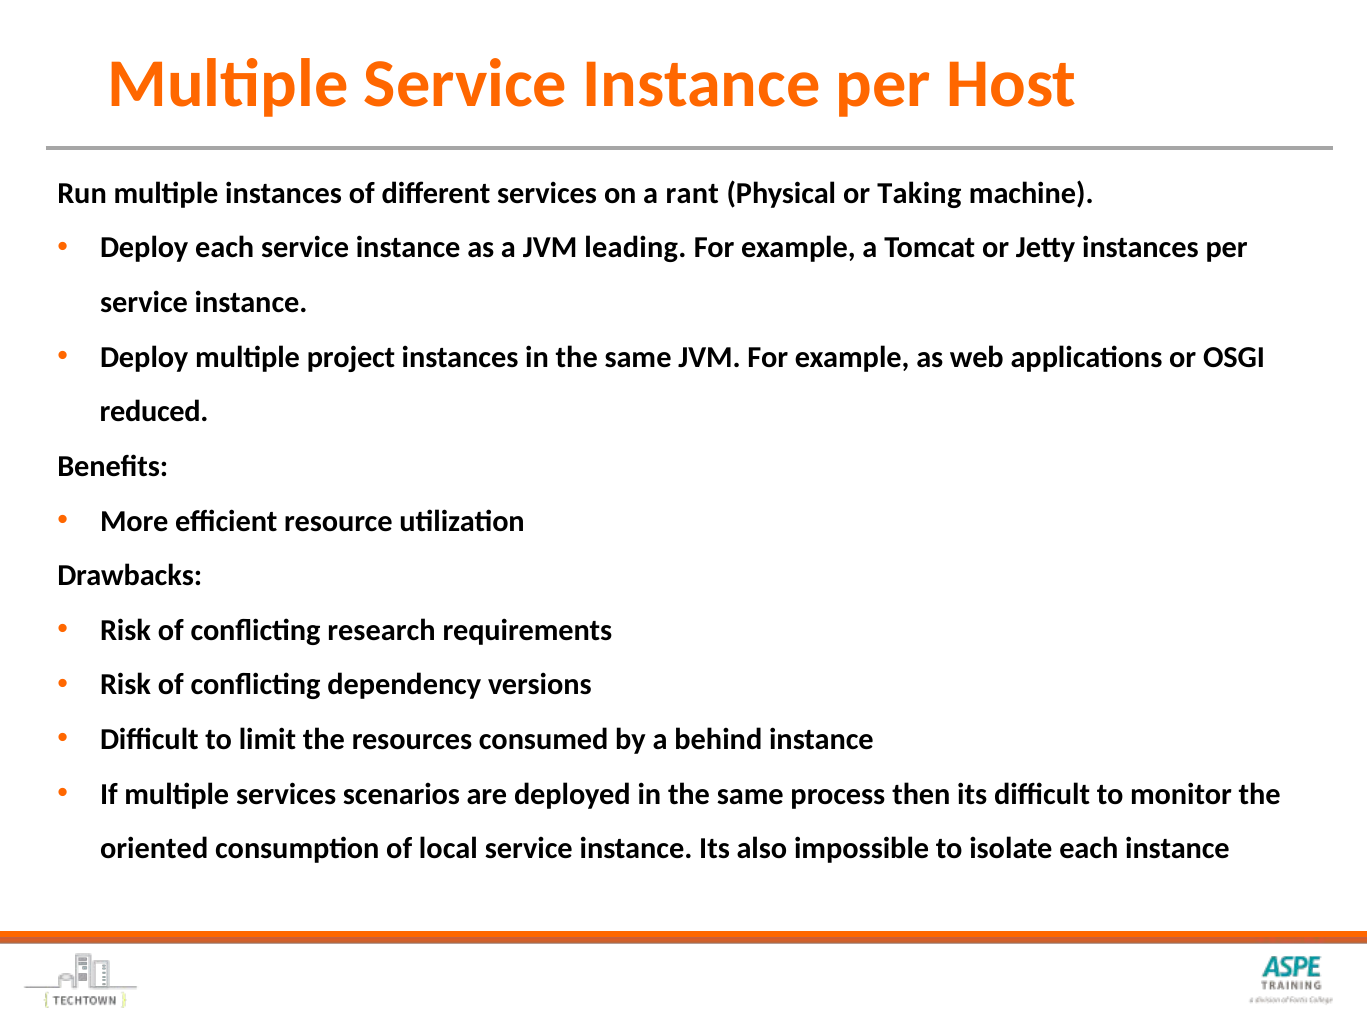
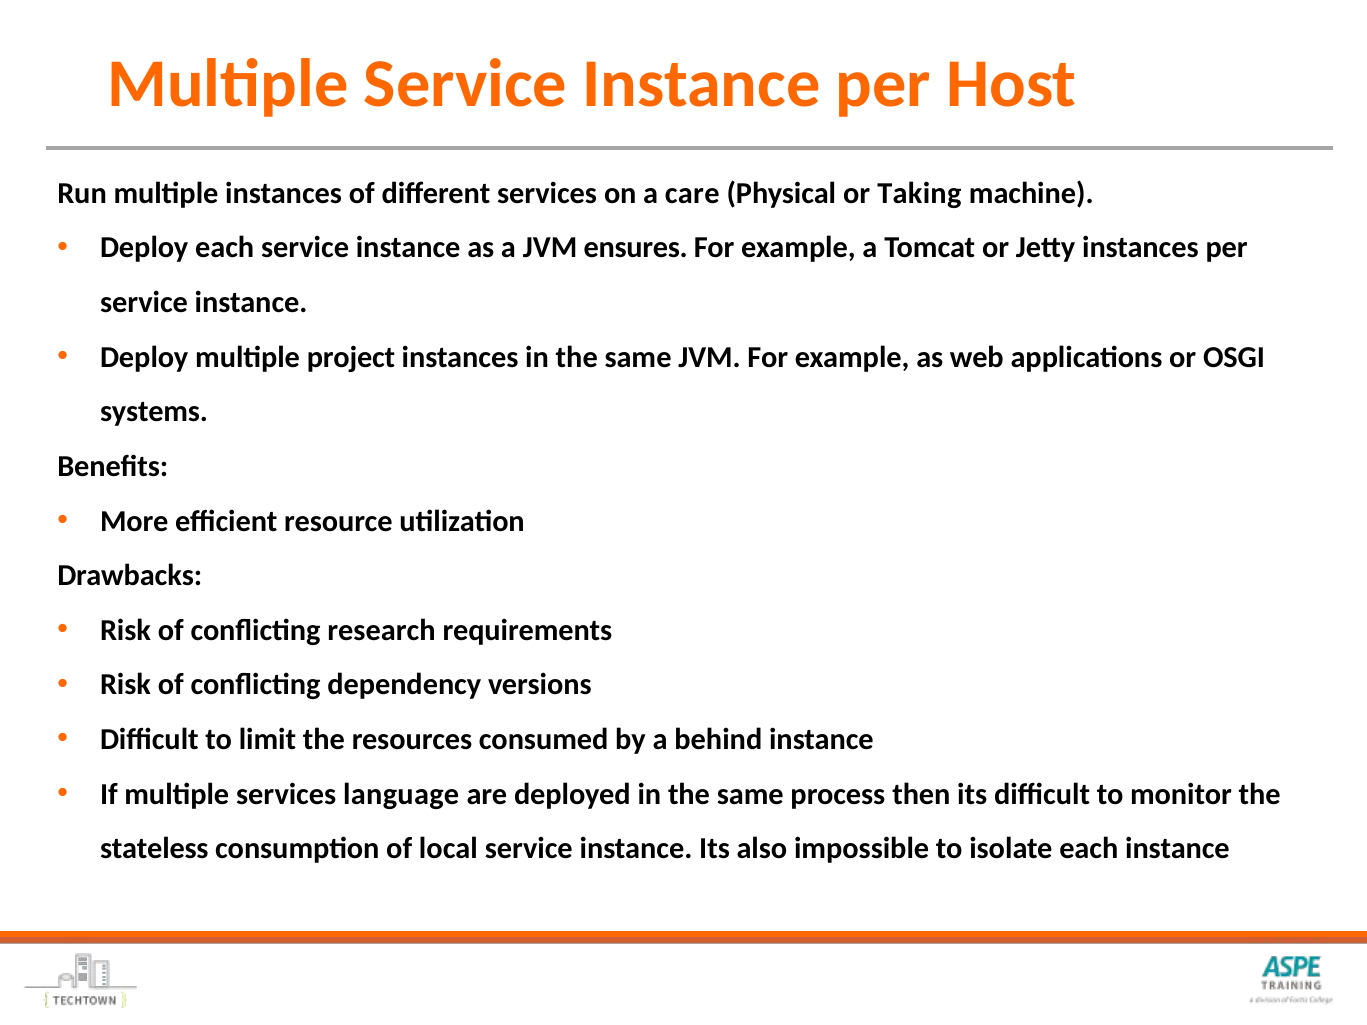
rant: rant -> care (692, 193)
leading: leading -> ensures (636, 248)
reduced: reduced -> systems (154, 412)
scenarios: scenarios -> language (401, 794)
oriented: oriented -> stateless (154, 849)
